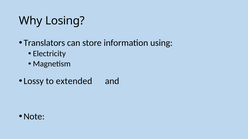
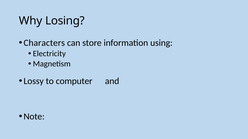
Translators: Translators -> Characters (44, 43)
extended: extended -> computer (74, 81)
